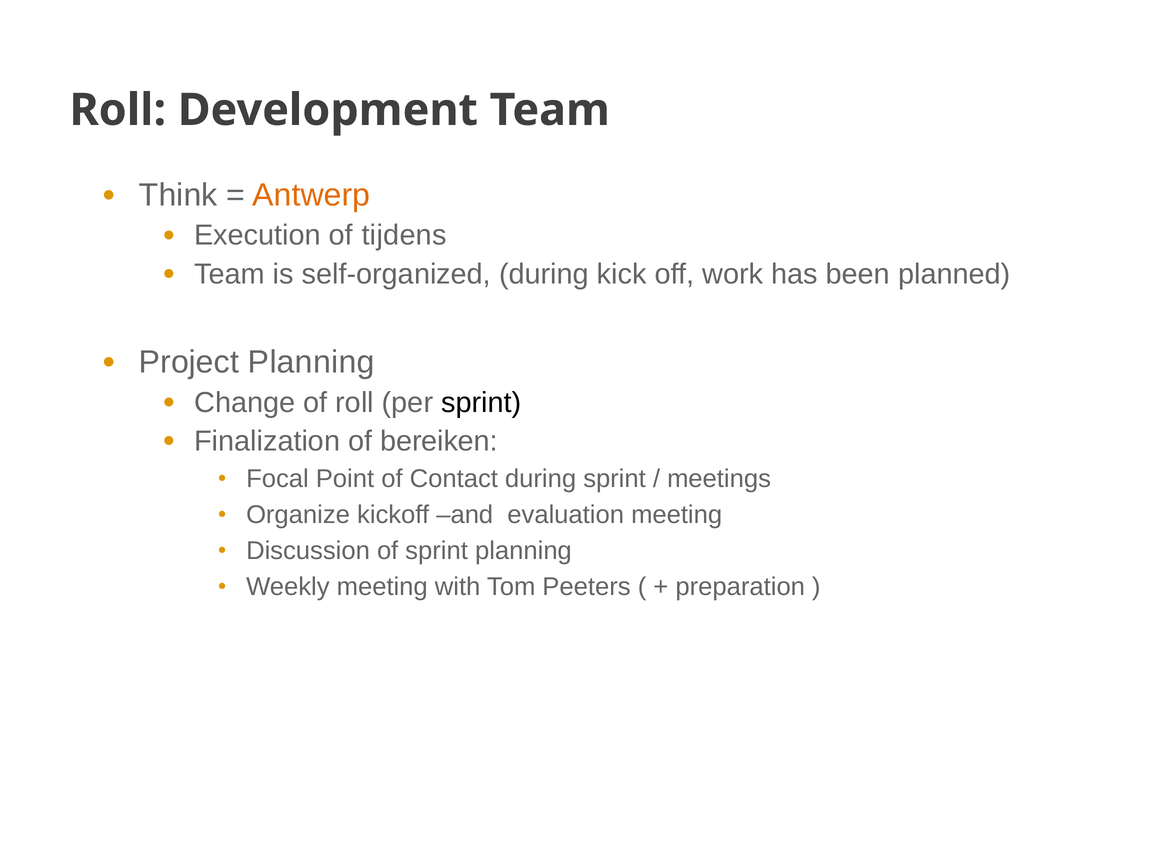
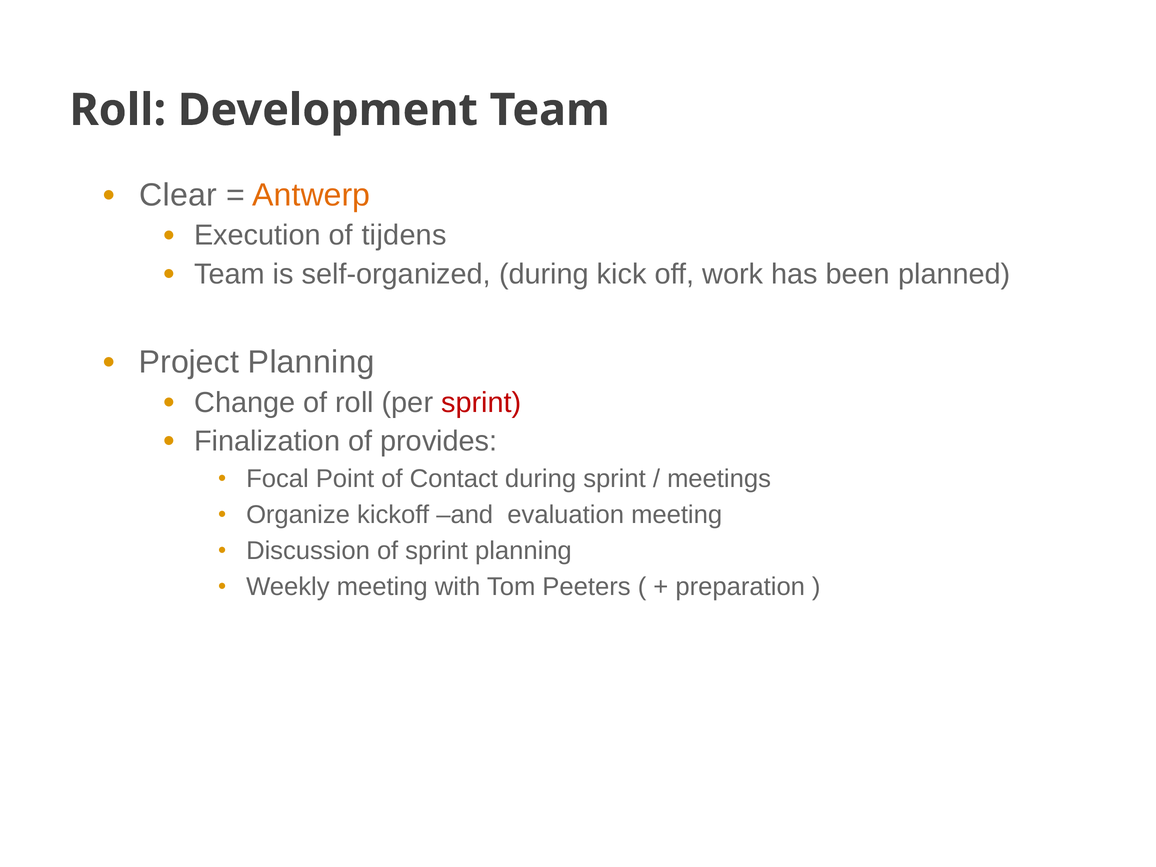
Think: Think -> Clear (178, 195)
sprint colour: black -> red (481, 402)
bereiken: bereiken -> provides (439, 441)
